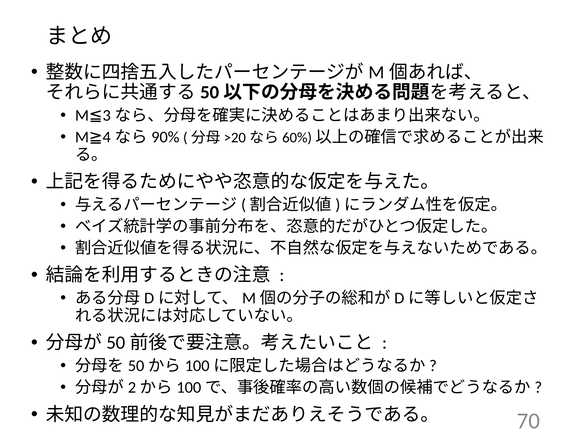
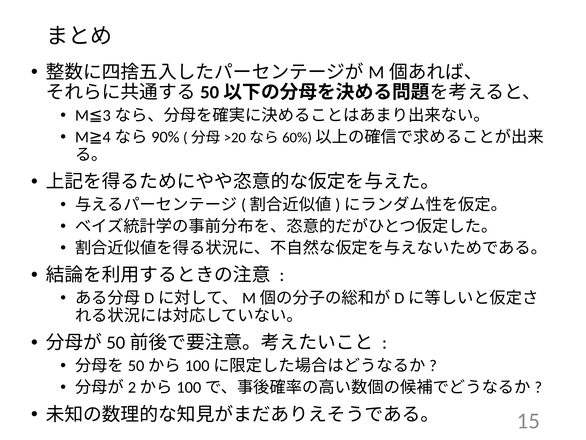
70: 70 -> 15 (528, 420)
